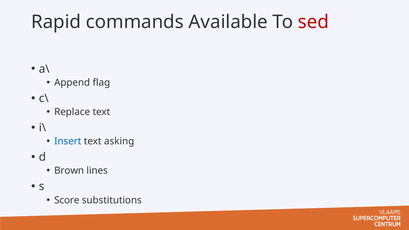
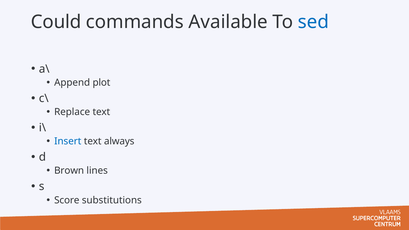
Rapid: Rapid -> Could (56, 22)
sed colour: red -> blue (314, 22)
flag: flag -> plot (101, 83)
asking: asking -> always (119, 141)
